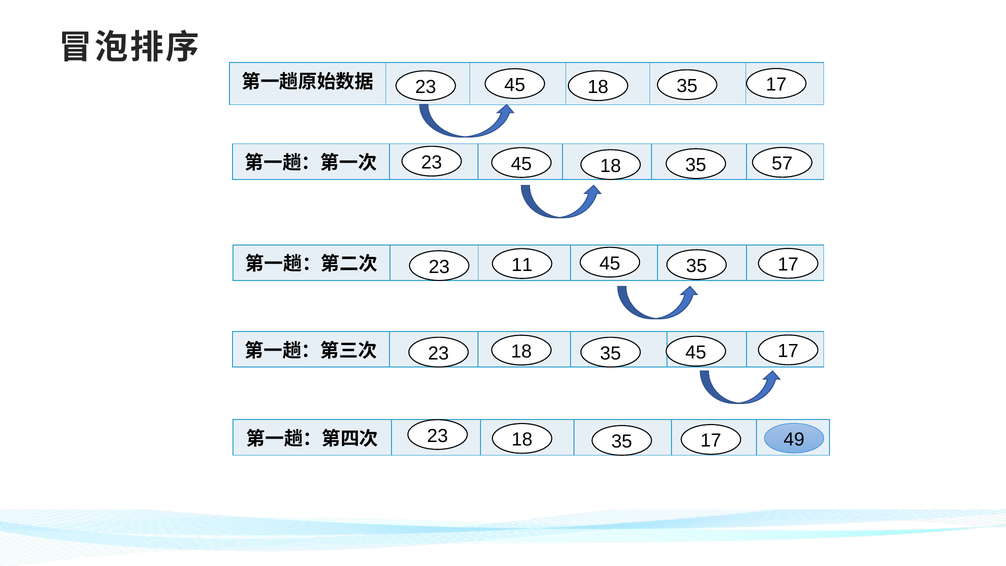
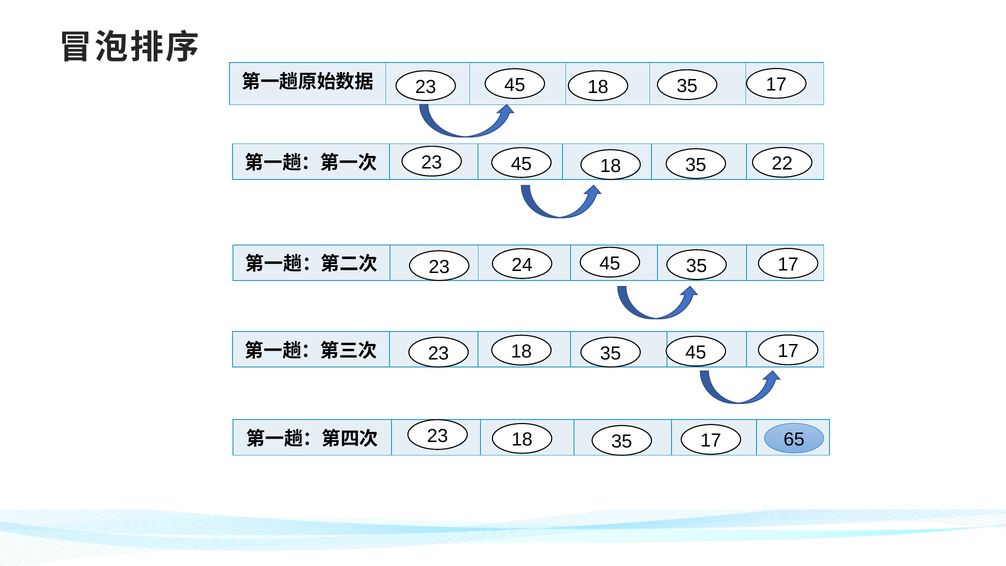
57: 57 -> 22 (782, 164)
11: 11 -> 24 (522, 265)
49: 49 -> 65 (794, 439)
